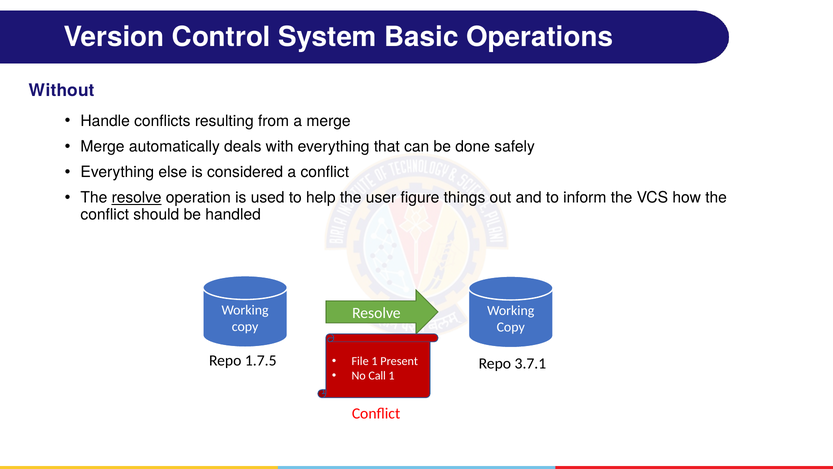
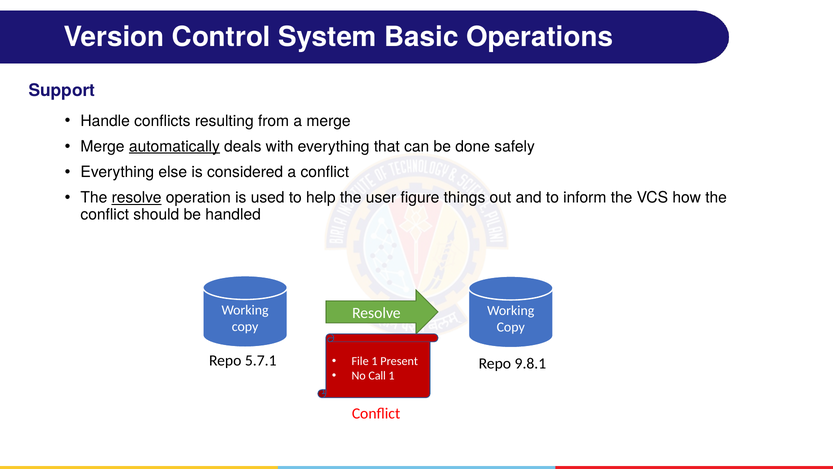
Without: Without -> Support (62, 90)
automatically underline: none -> present (174, 146)
1.7.5: 1.7.5 -> 5.7.1 (261, 360)
3.7.1: 3.7.1 -> 9.8.1 (530, 363)
